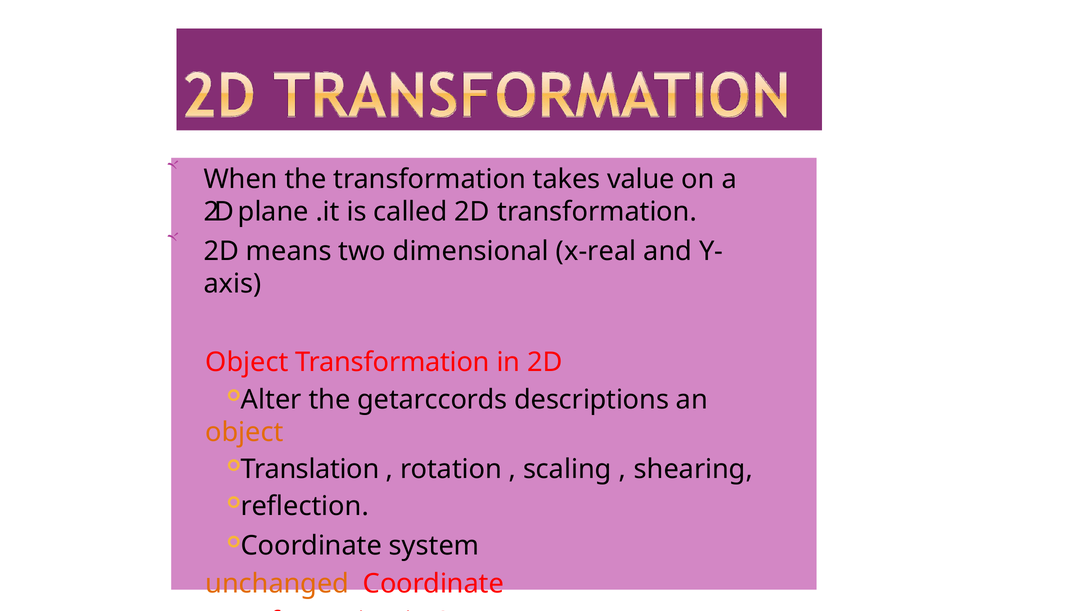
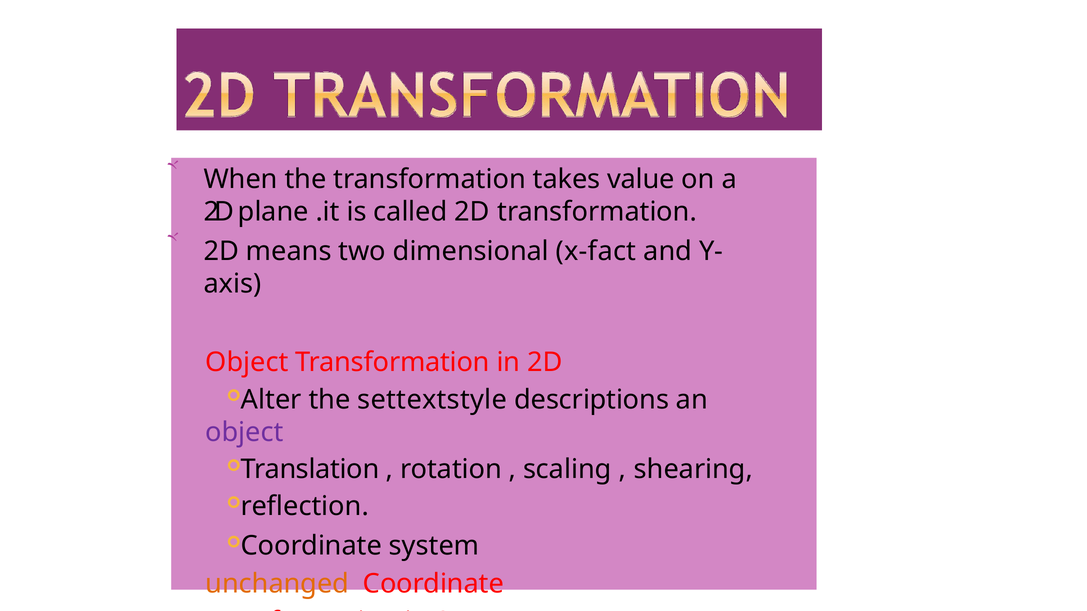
x-real: x-real -> x-fact (596, 252)
getarccords: getarccords -> settextstyle (432, 400)
object colour: orange -> purple (244, 432)
